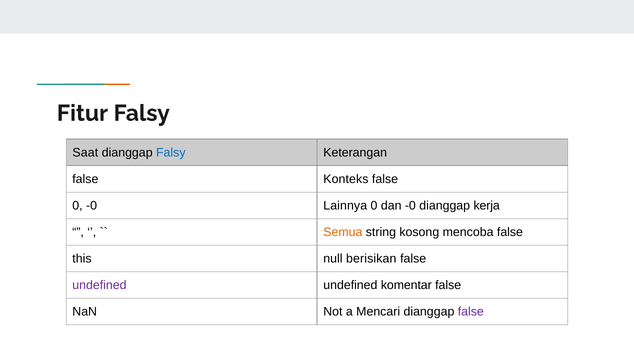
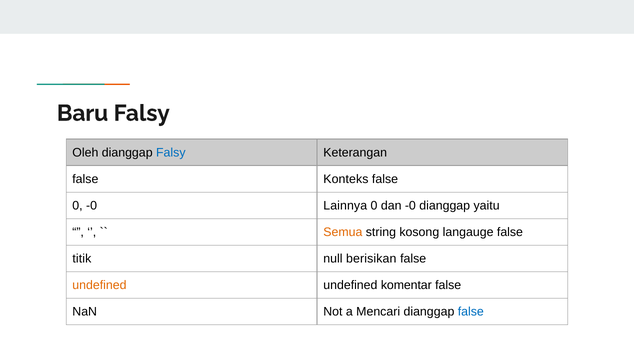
Fitur: Fitur -> Baru (83, 113)
Saat: Saat -> Oleh (85, 152)
kerja: kerja -> yaitu (487, 205)
mencoba: mencoba -> langauge (468, 232)
this: this -> titik (82, 258)
undefined colour: purple -> orange (99, 285)
false colour: purple -> blue (471, 311)
